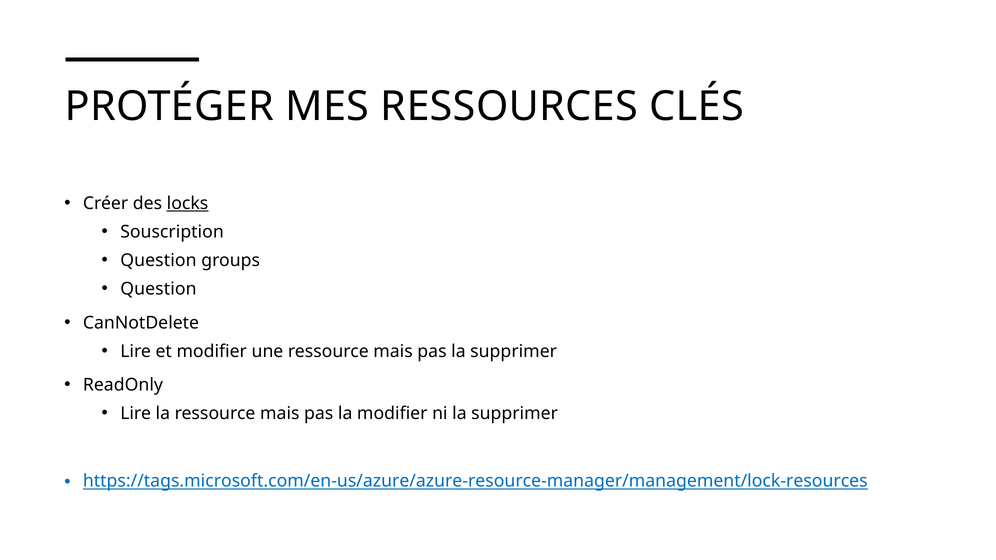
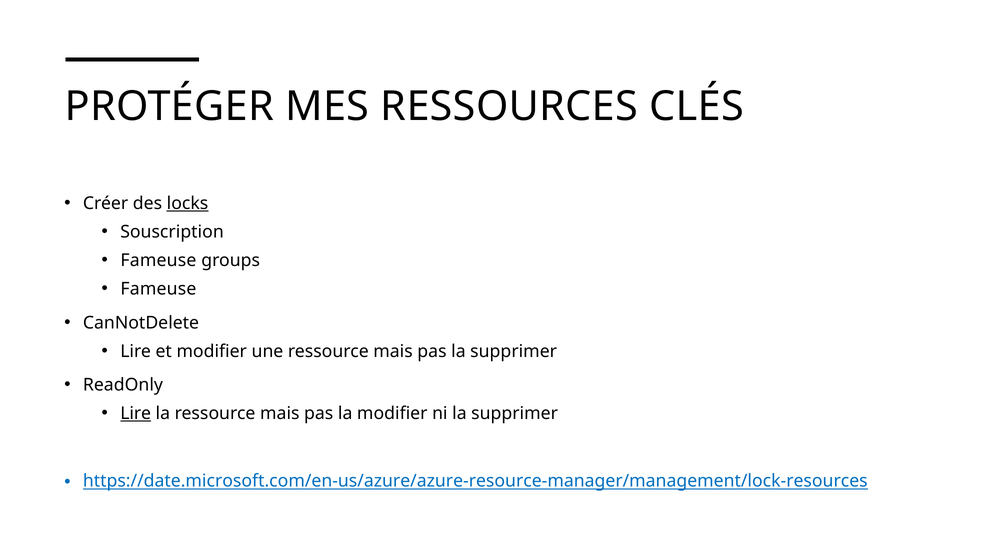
Question: Question -> Fameuse (158, 261)
Question: Question -> Fameuse (158, 289)
Lire underline: none -> present (136, 414)
https://tags.microsoft.com/en-us/azure/azure-resource-manager/management/lock-resources: https://tags.microsoft.com/en-us/azure/azure-resource-manager/management/lock-resources -> https://date.microsoft.com/en-us/azure/azure-resource-manager/management/lock-resources (475, 481)
